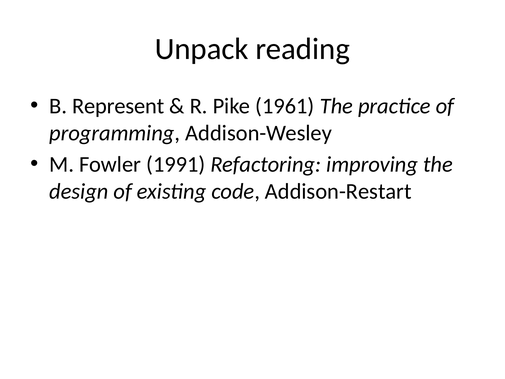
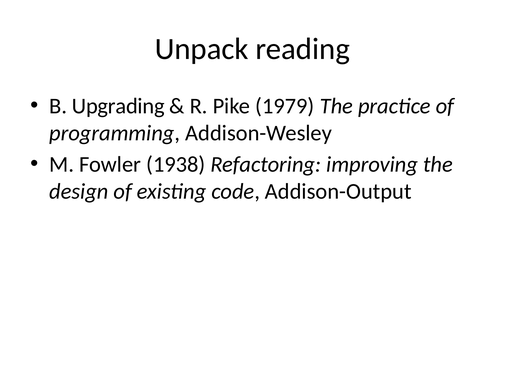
Represent: Represent -> Upgrading (118, 106)
1961: 1961 -> 1979 (285, 106)
1991: 1991 -> 1938 (176, 164)
Addison-Restart: Addison-Restart -> Addison-Output (338, 191)
